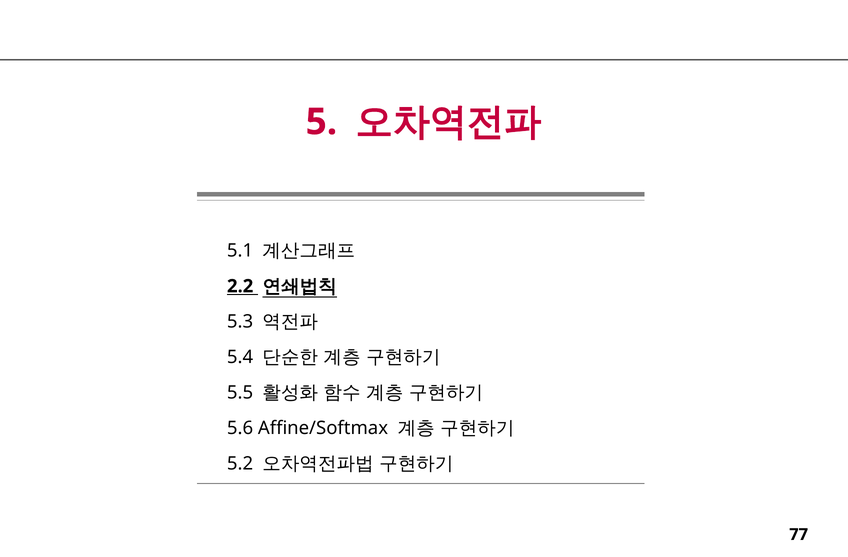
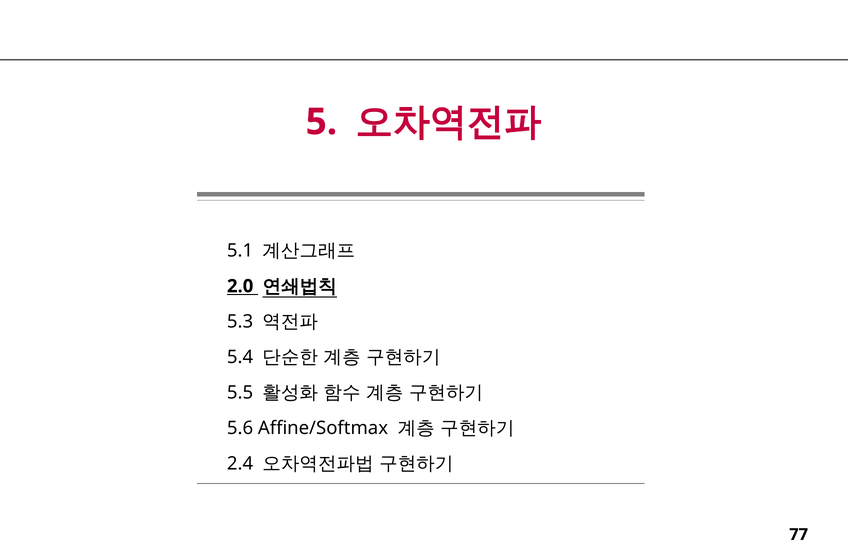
2.2: 2.2 -> 2.0 (240, 286)
5.2: 5.2 -> 2.4 (240, 464)
